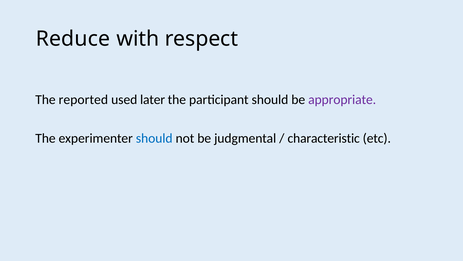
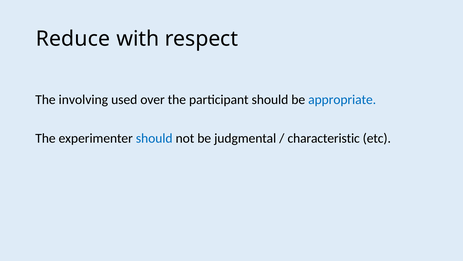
reported: reported -> involving (83, 99)
later: later -> over (153, 99)
appropriate colour: purple -> blue (342, 99)
